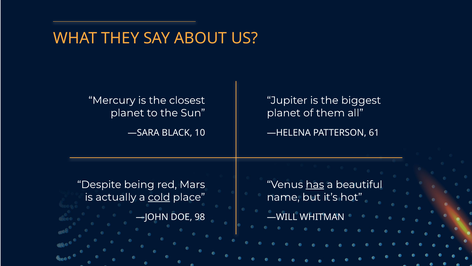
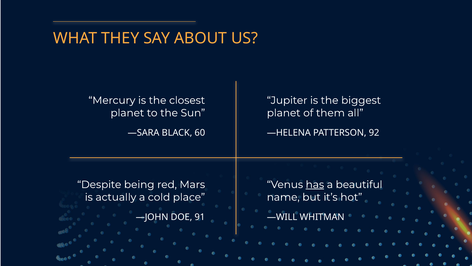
10: 10 -> 60 (200, 133)
61: 61 -> 92 (374, 133)
cold underline: present -> none (159, 197)
98: 98 -> 91 (200, 217)
